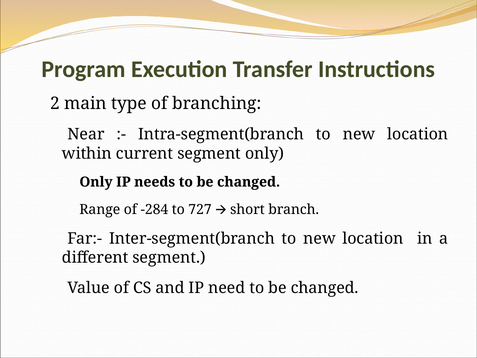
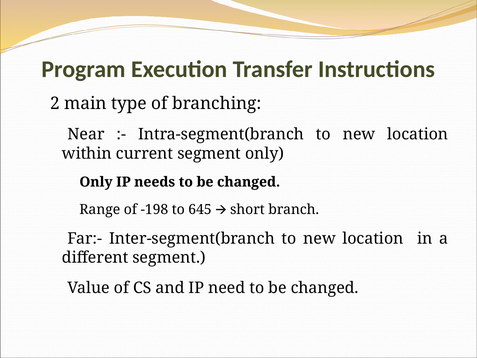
-284: -284 -> -198 (154, 209)
727: 727 -> 645 (200, 209)
